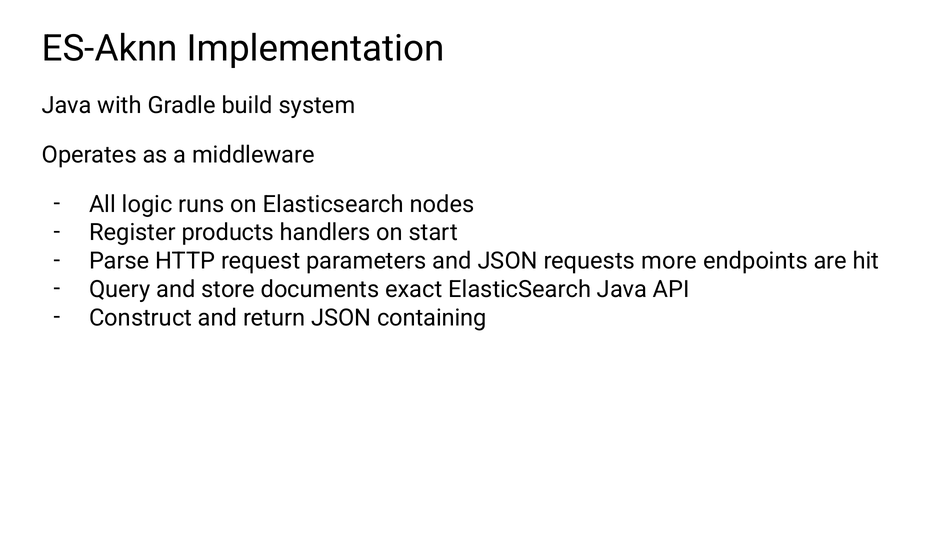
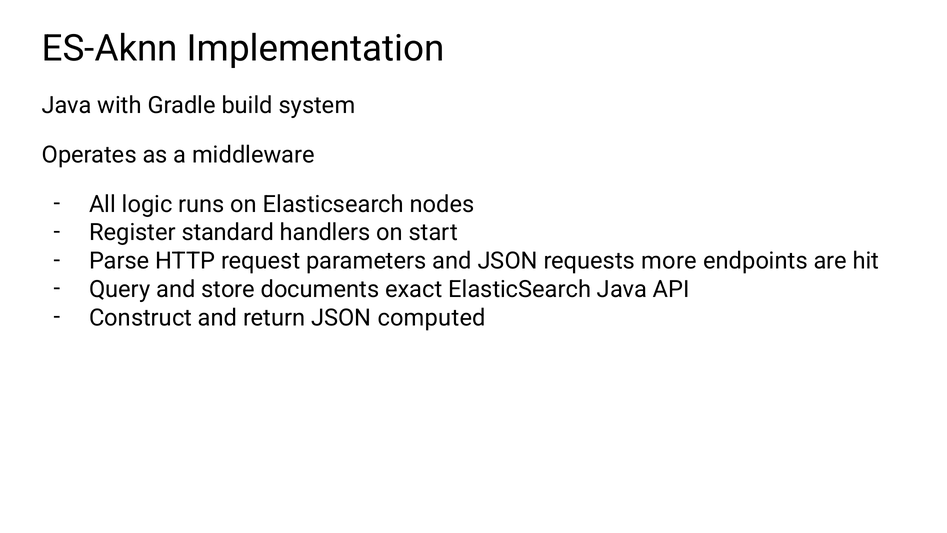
products: products -> standard (228, 233)
containing: containing -> computed (432, 318)
